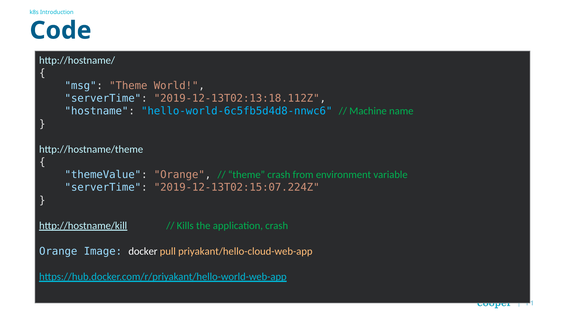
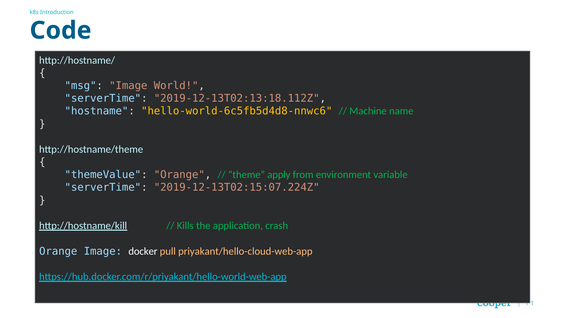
msg Theme: Theme -> Image (128, 86)
hello-world-6c5fb5d4d8-nnwc6 colour: light blue -> yellow (237, 111)
theme crash: crash -> apply (279, 175)
